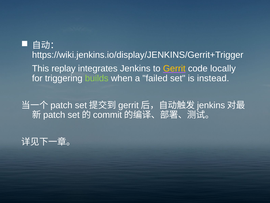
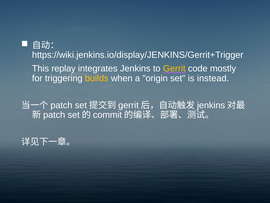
locally: locally -> mostly (223, 68)
builds colour: light green -> yellow (97, 78)
failed: failed -> origin (155, 78)
